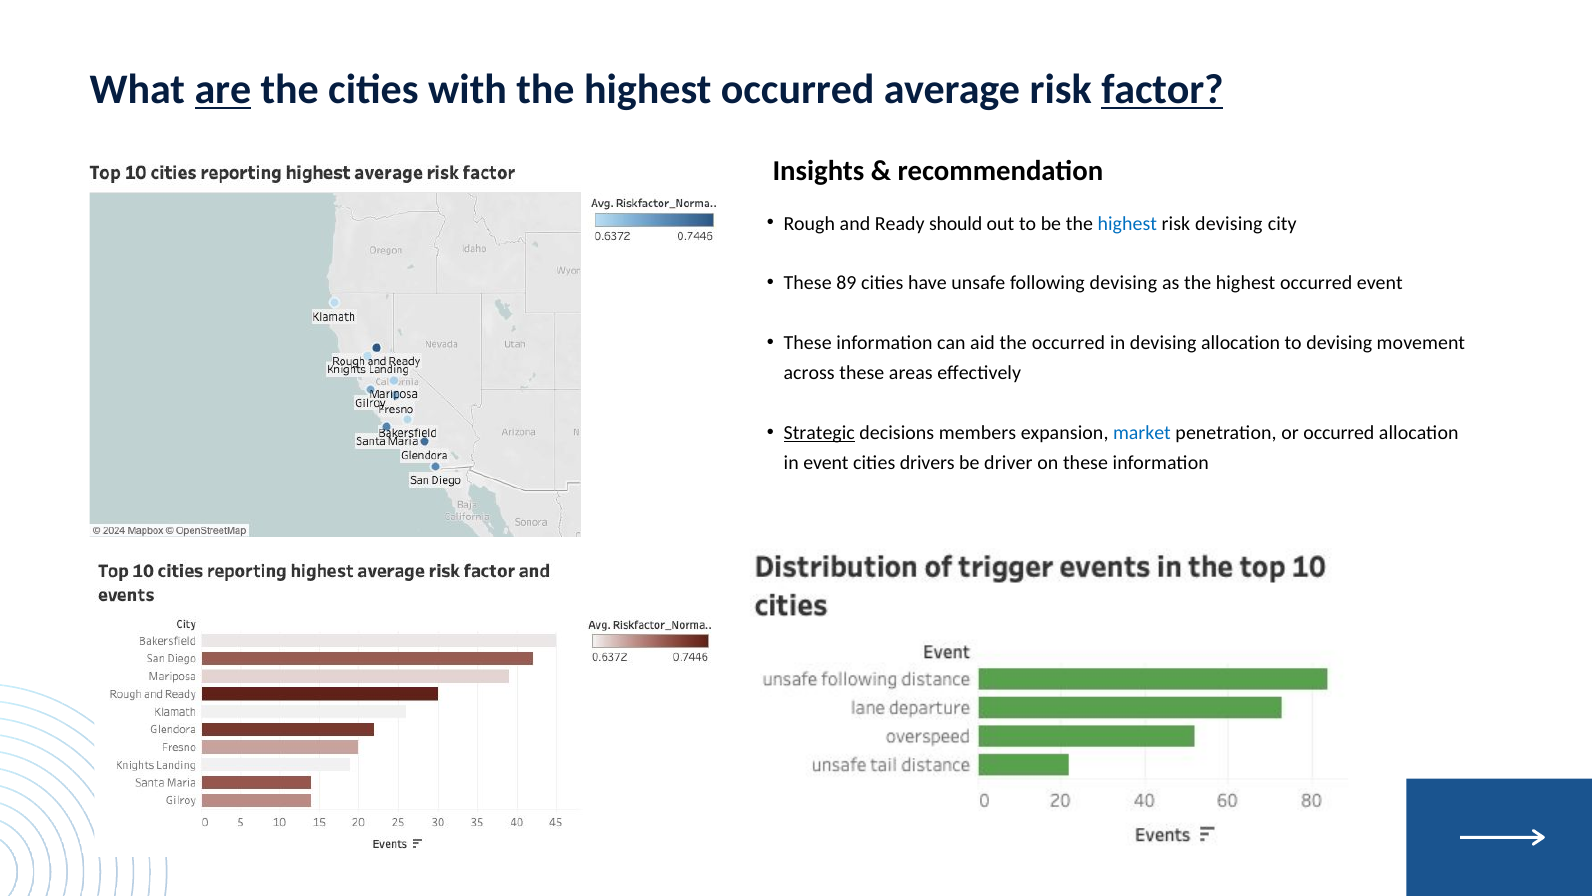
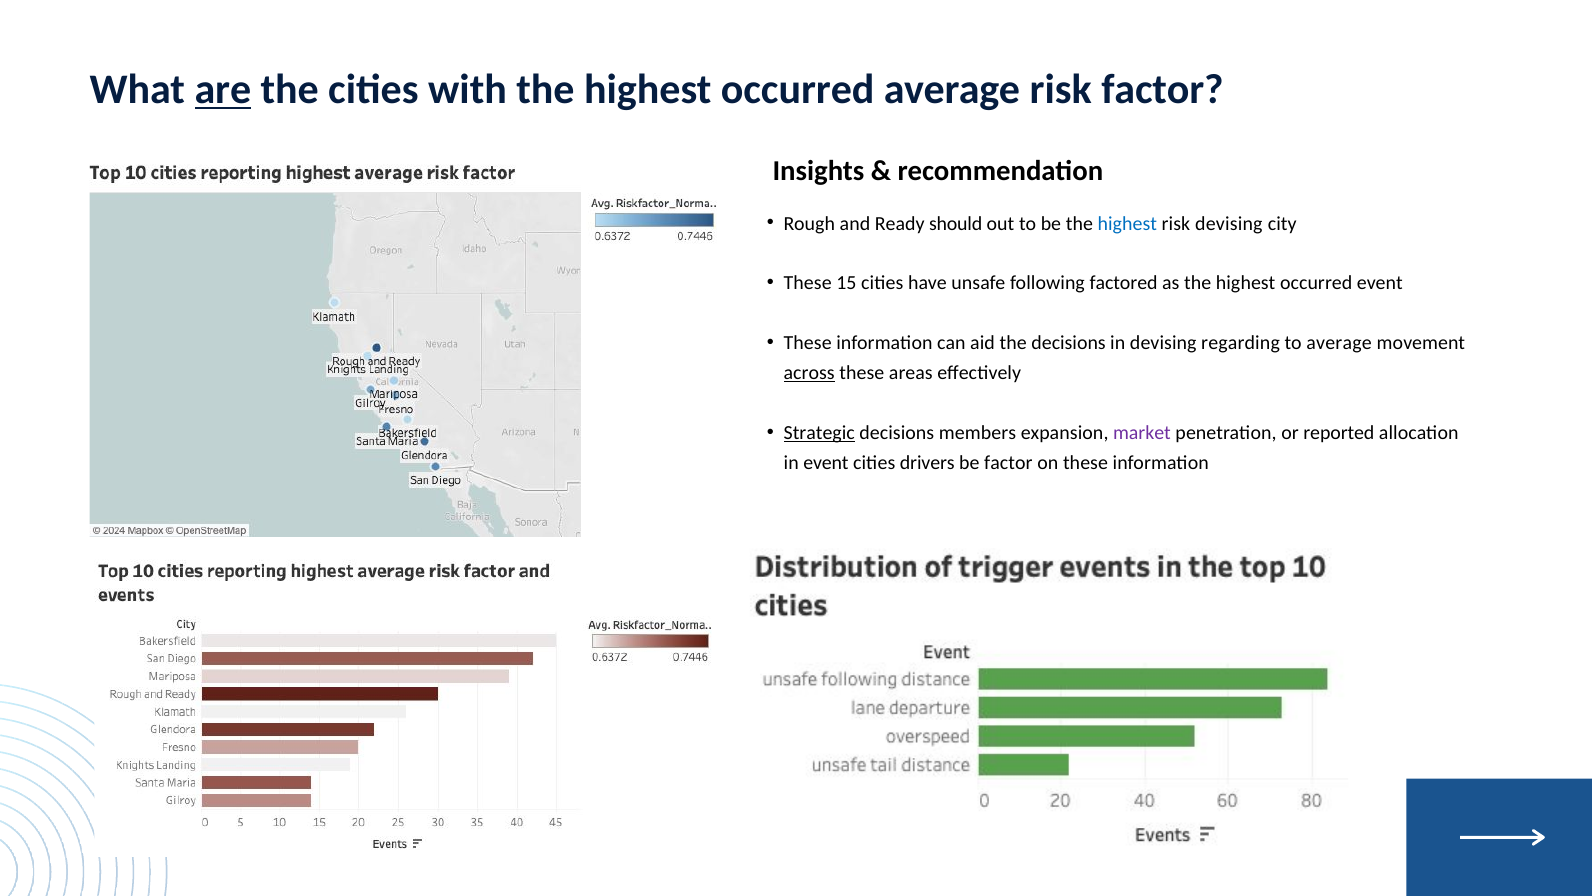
factor underline: present -> none (1162, 90)
89: 89 -> 15 (846, 283)
following devising: devising -> factored (1124, 283)
the occurred: occurred -> decisions (1069, 343)
devising allocation: allocation -> regarding (1241, 343)
to devising: devising -> average (1339, 343)
across underline: none -> present (809, 373)
market colour: blue -> purple (1142, 432)
or occurred: occurred -> reported (1339, 432)
be driver: driver -> factor (1008, 462)
